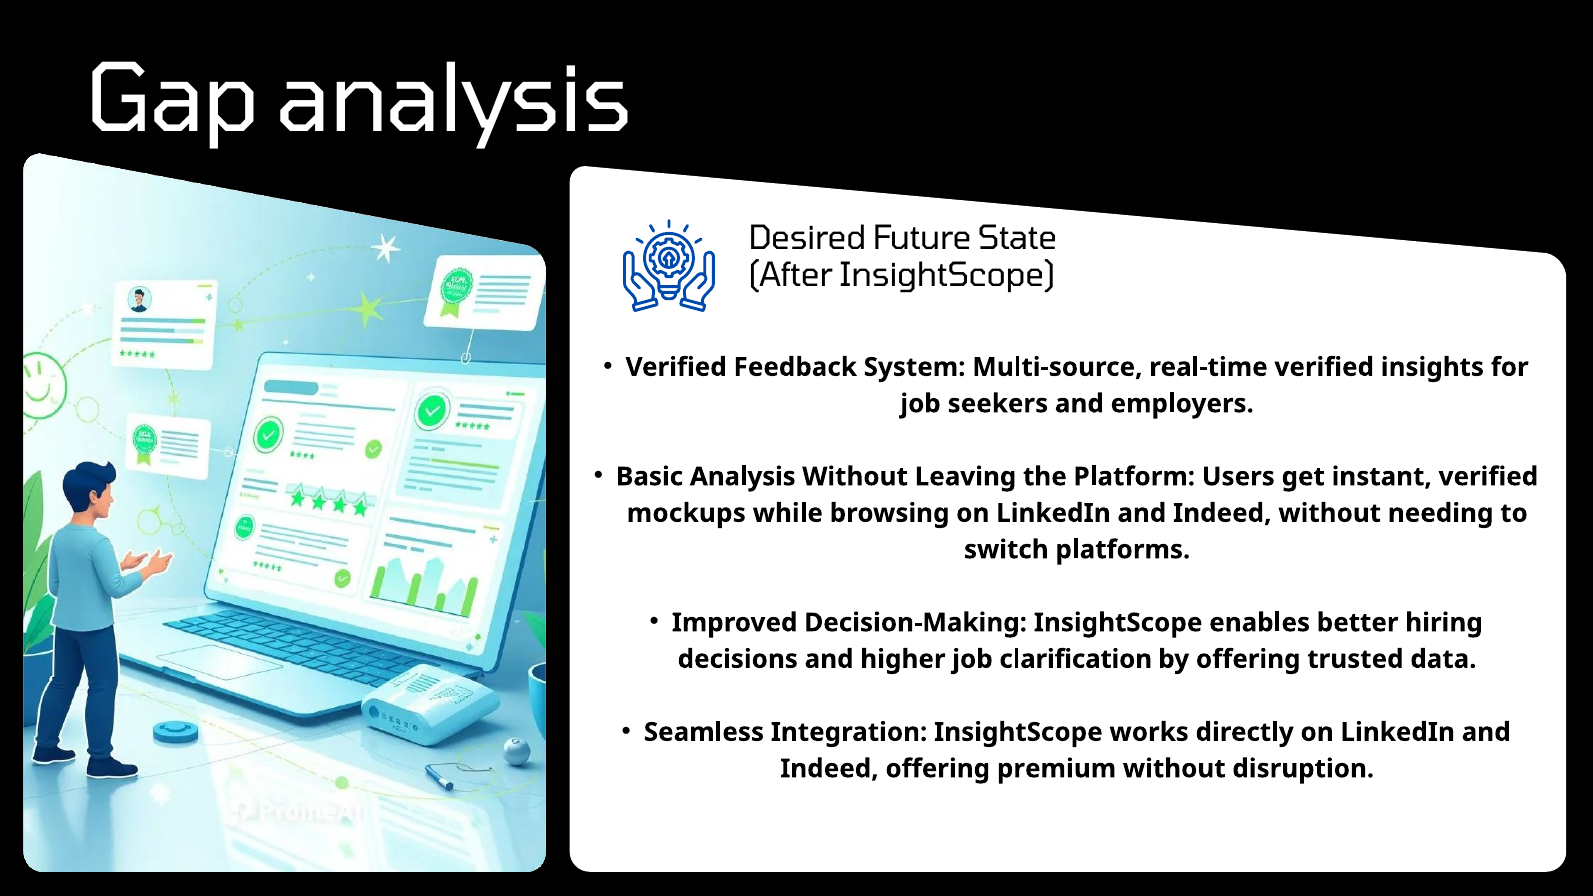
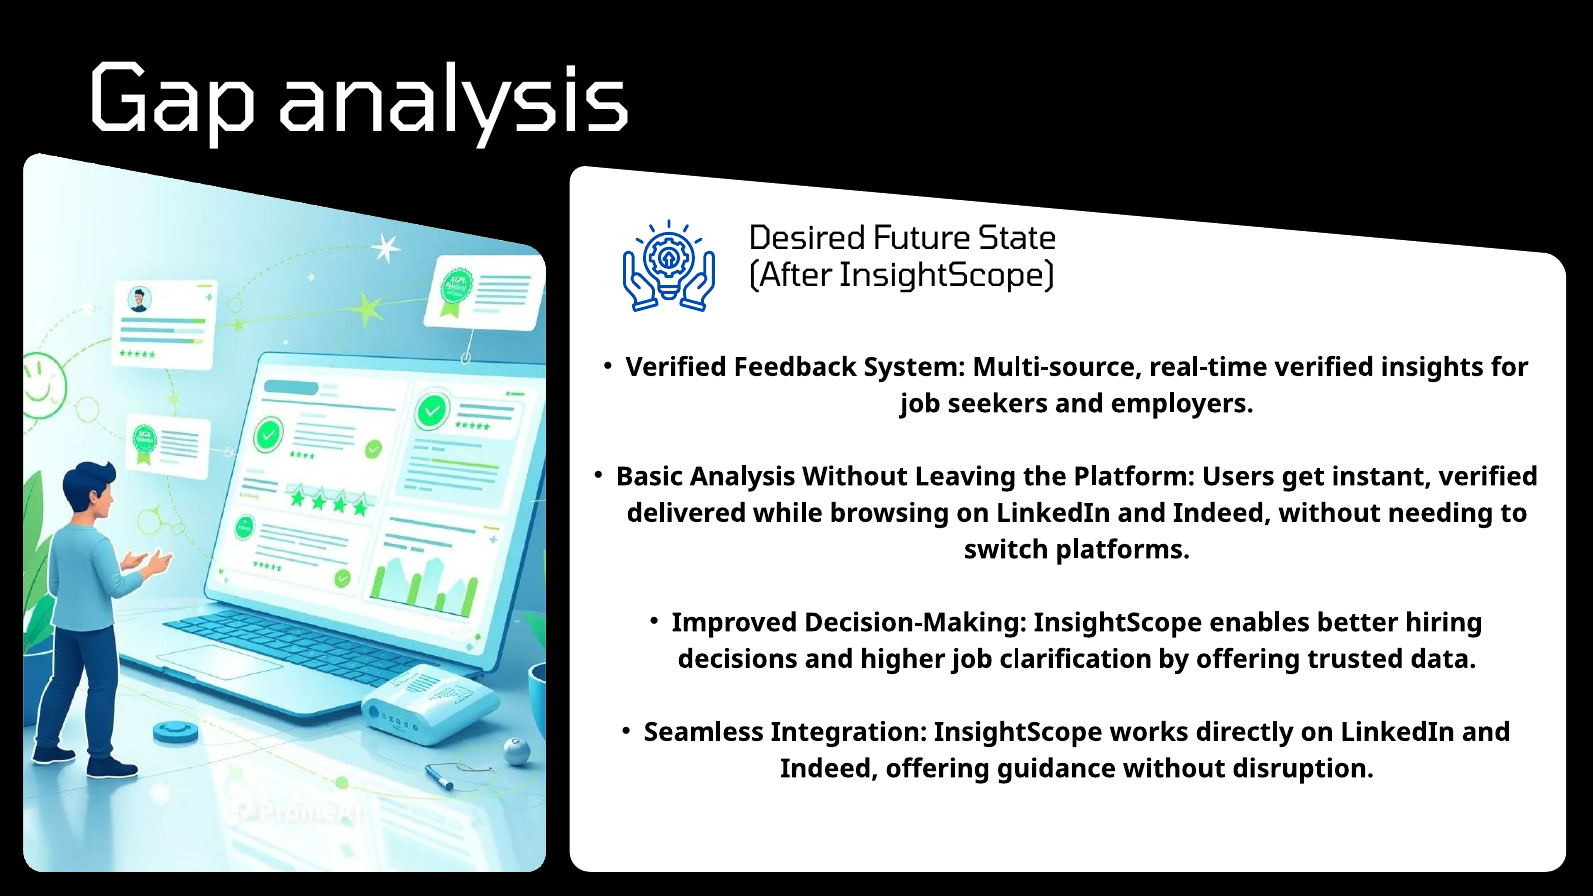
mockups: mockups -> delivered (687, 513)
premium: premium -> guidance (1057, 769)
